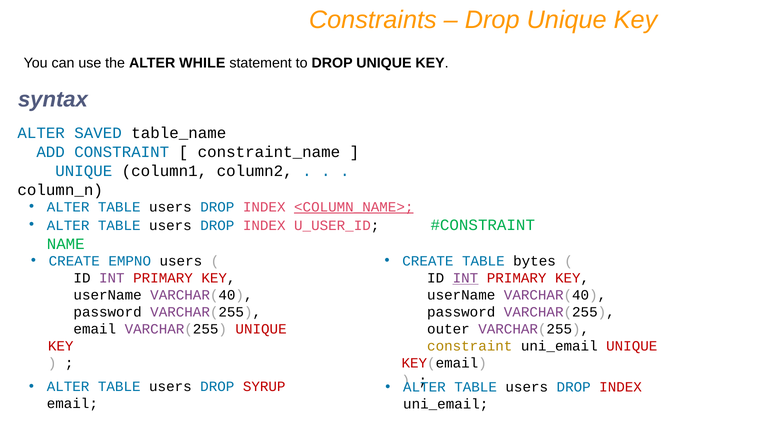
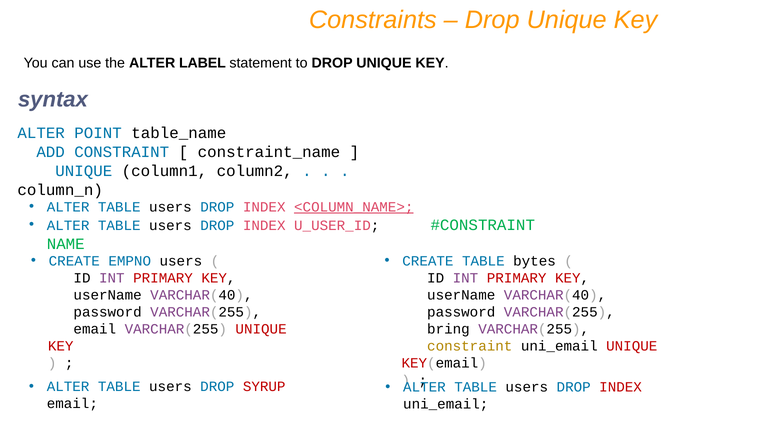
WHILE: WHILE -> LABEL (202, 63)
SAVED: SAVED -> POINT (98, 133)
INT underline: present -> none (465, 278)
outer: outer -> bring (448, 330)
